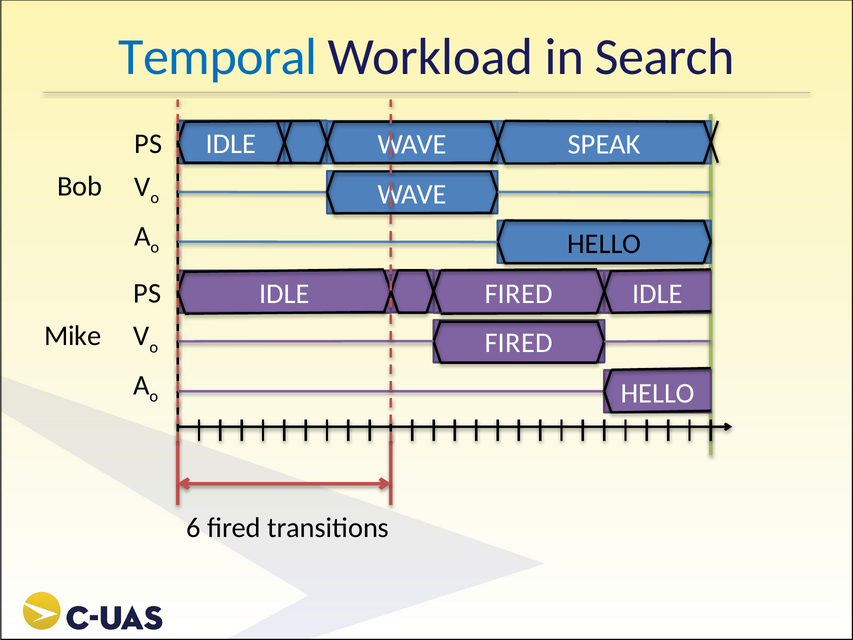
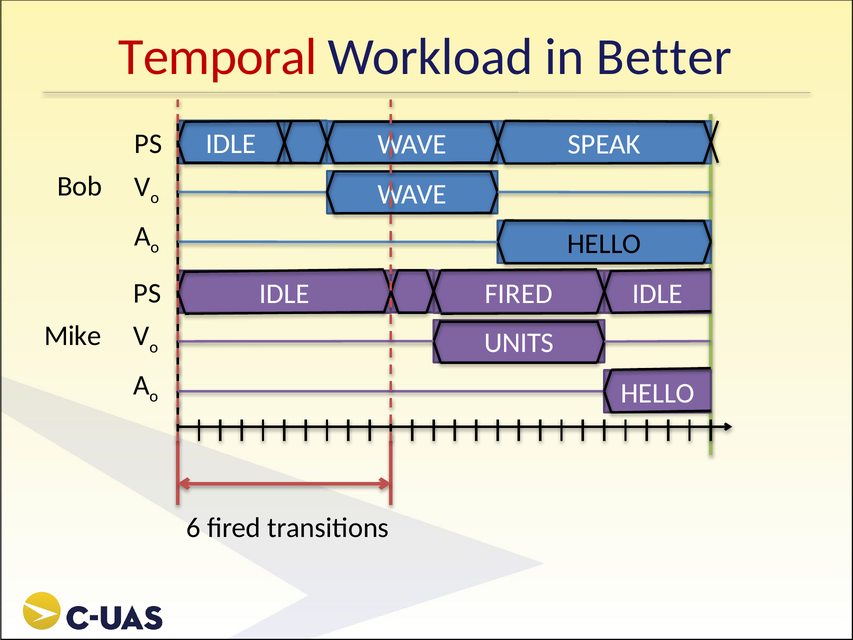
Temporal colour: blue -> red (218, 57)
Search: Search -> Better (664, 57)
FIRED: FIRED -> UNITS (519, 343)
